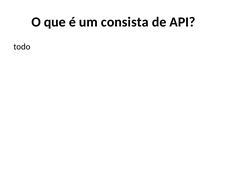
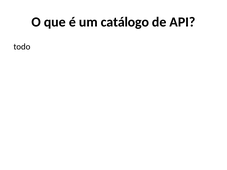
consista: consista -> catálogo (125, 22)
